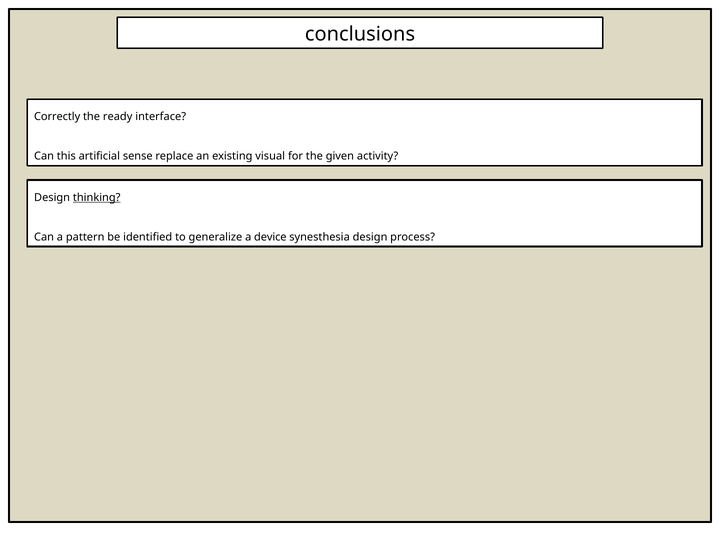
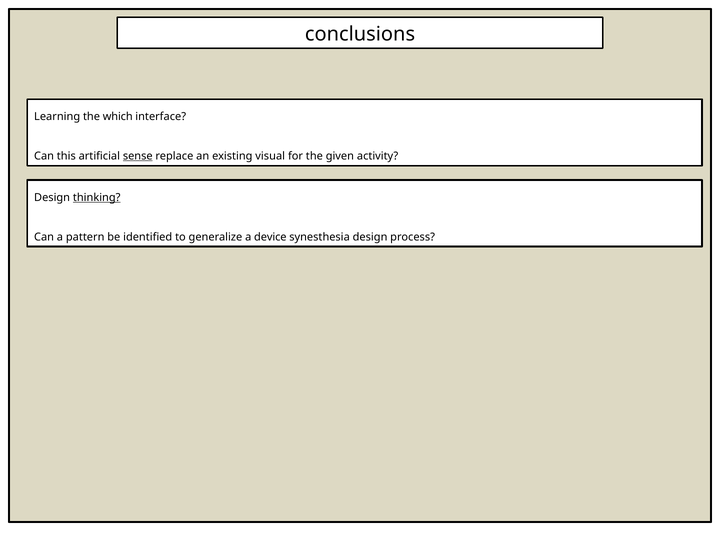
Correctly: Correctly -> Learning (57, 117)
ready: ready -> which (118, 117)
sense underline: none -> present (138, 156)
